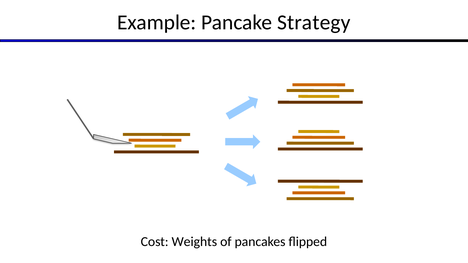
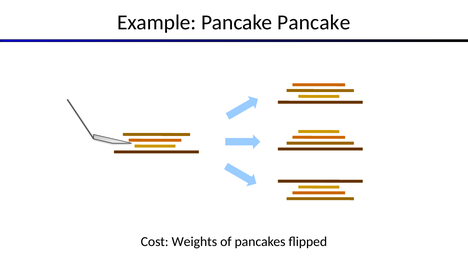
Pancake Strategy: Strategy -> Pancake (314, 22)
